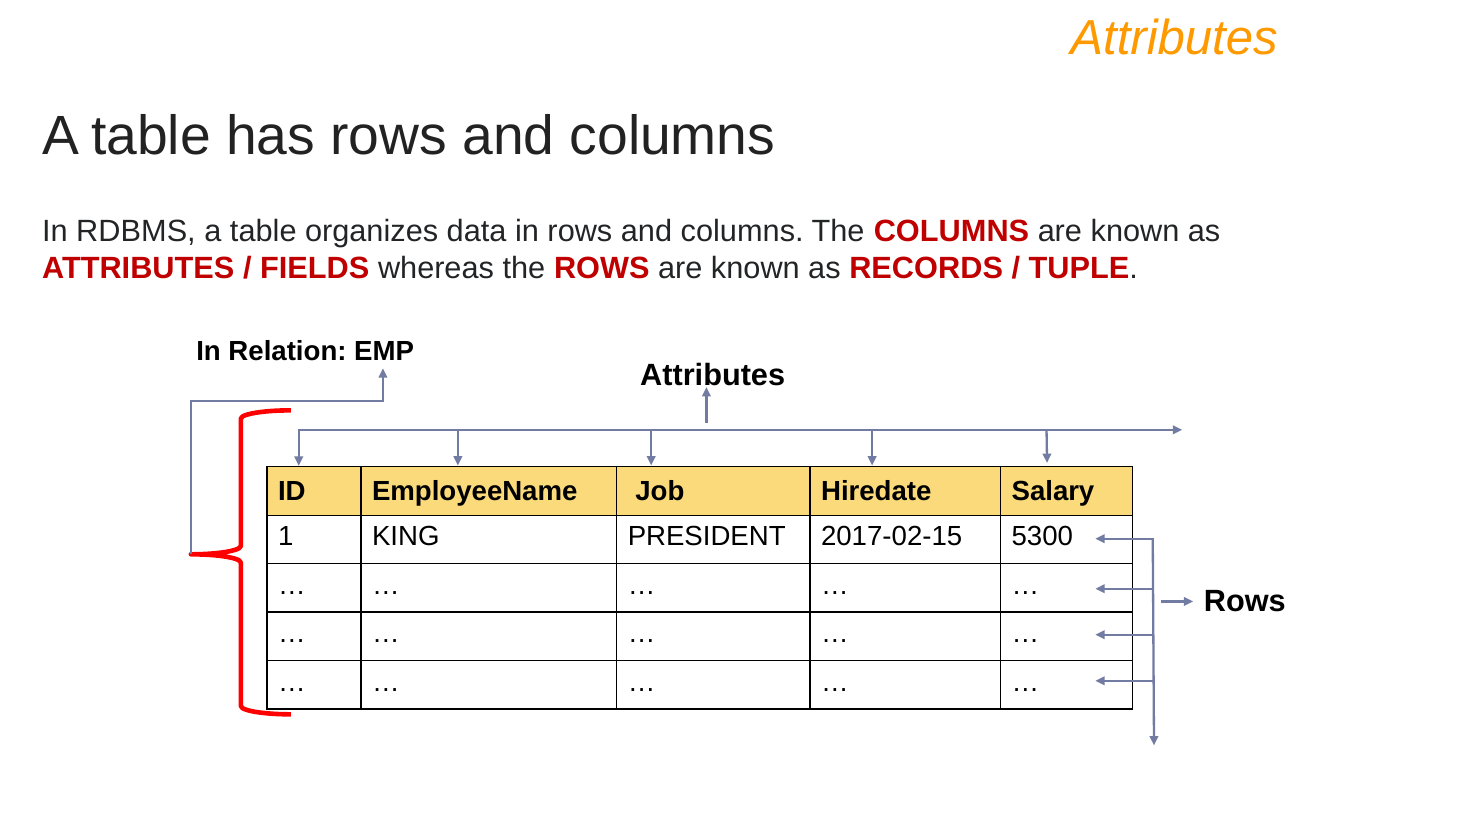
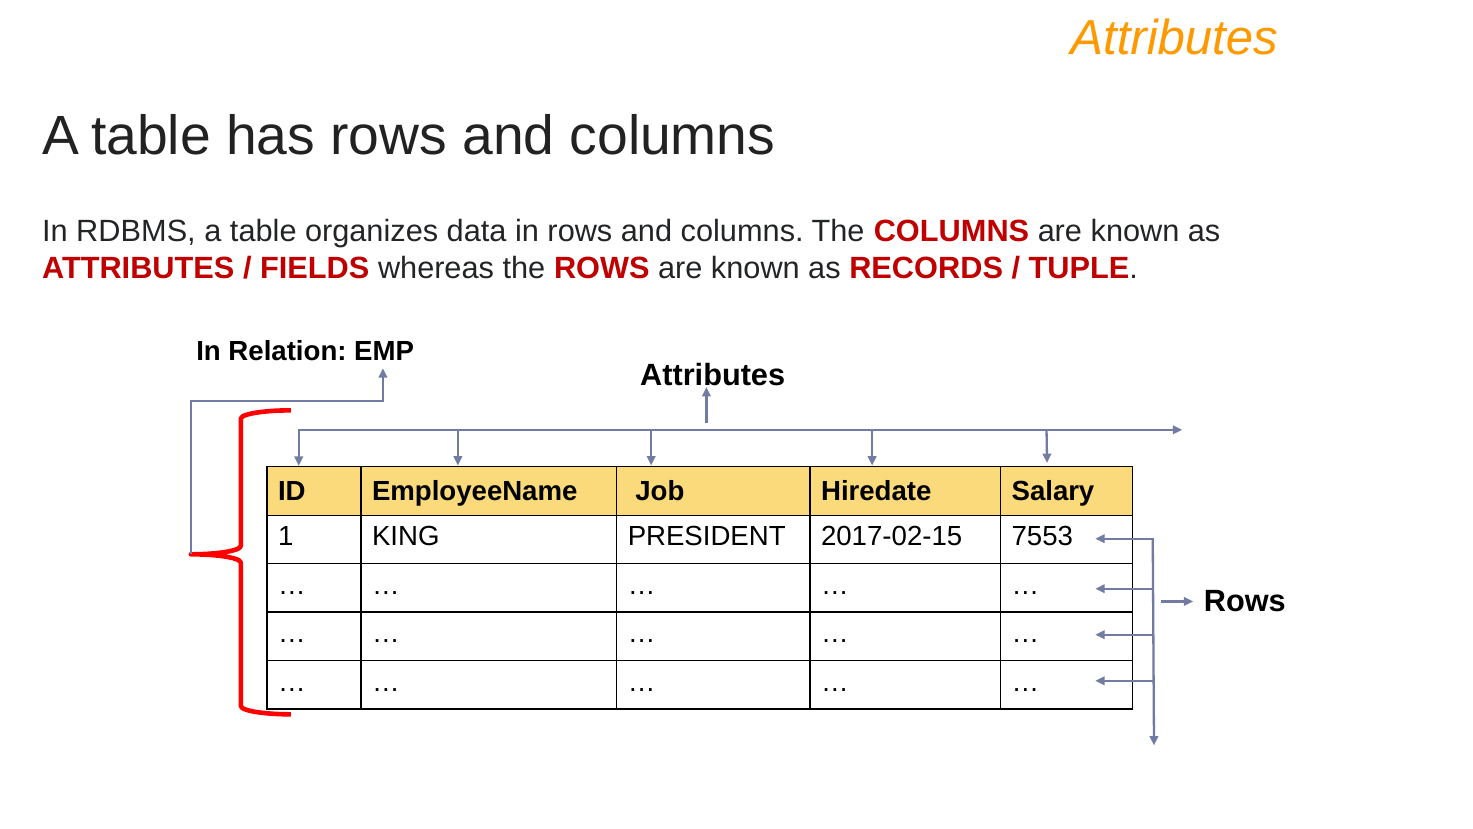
5300: 5300 -> 7553 (1042, 536)
